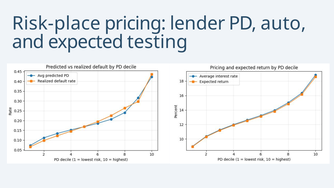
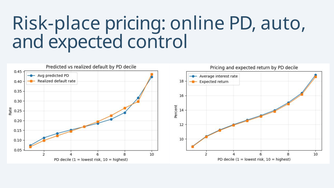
lender: lender -> online (197, 24)
testing: testing -> control (158, 42)
